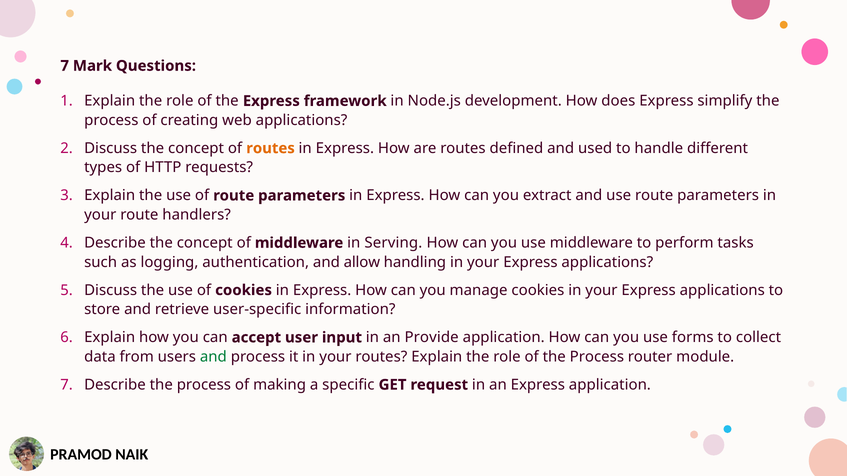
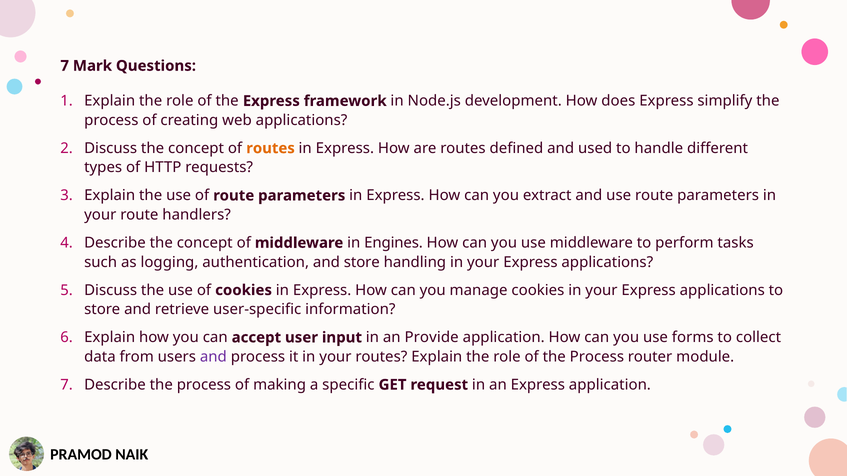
Serving: Serving -> Engines (394, 243)
and allow: allow -> store (362, 262)
and colour: green -> purple (213, 357)
